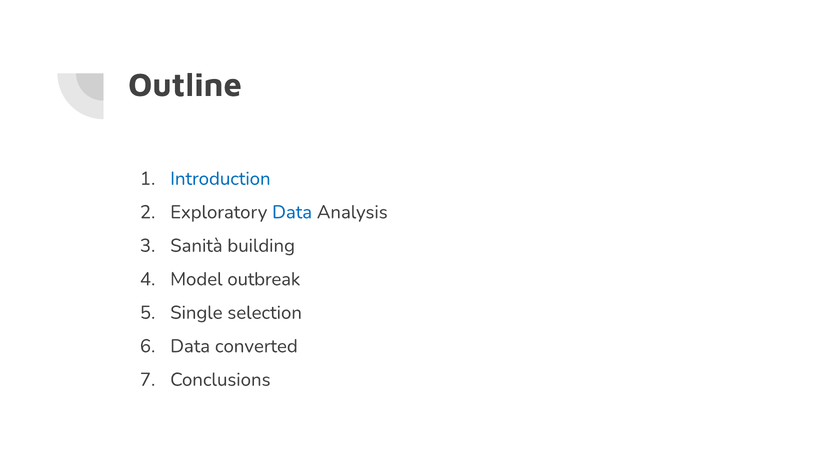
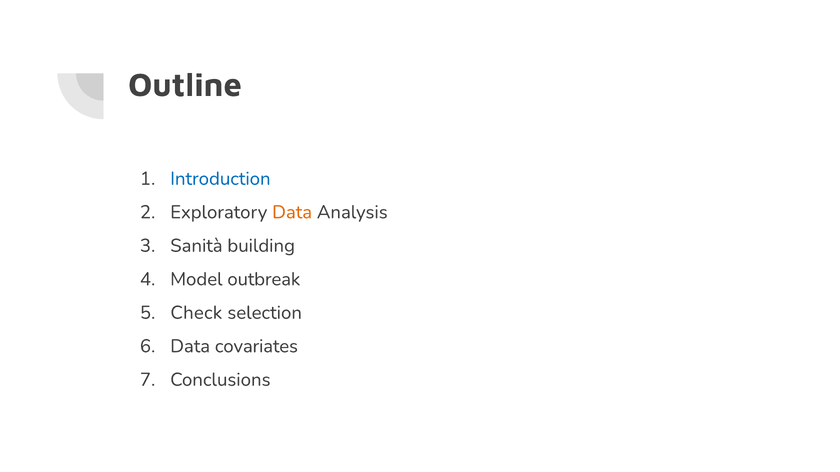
Data colour: blue -> orange (292, 212)
Single: Single -> Check (196, 313)
converted: converted -> covariates (256, 347)
